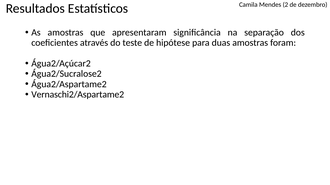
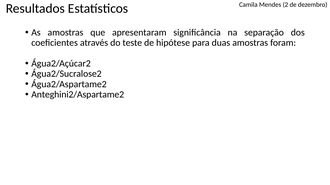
Vernaschi2/Aspartame2: Vernaschi2/Aspartame2 -> Anteghini2/Aspartame2 (78, 95)
